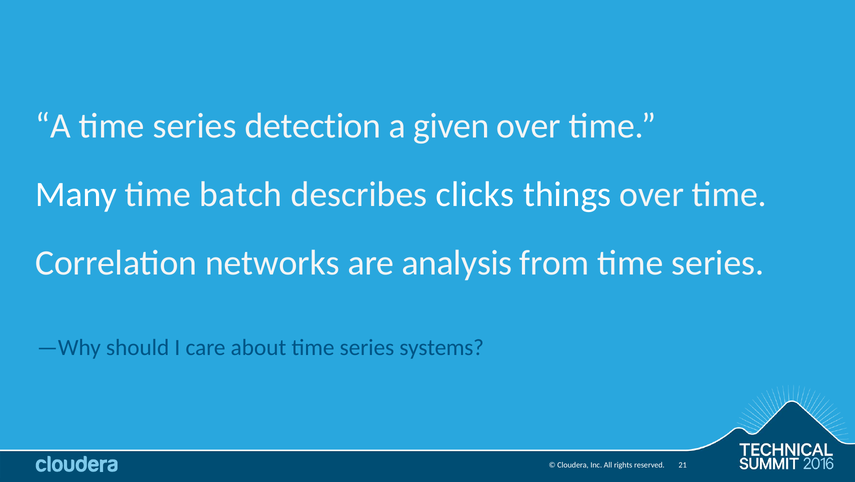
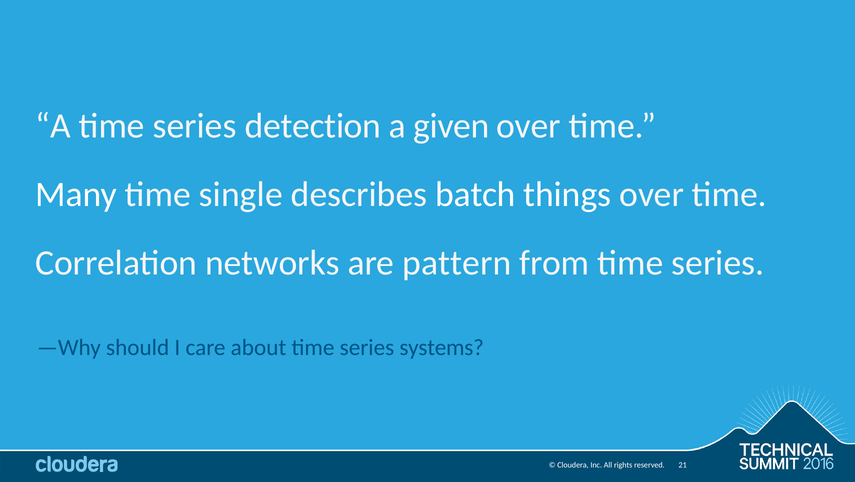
batch: batch -> single (241, 194)
clicks: clicks -> batch (475, 194)
analysis: analysis -> pattern (457, 263)
